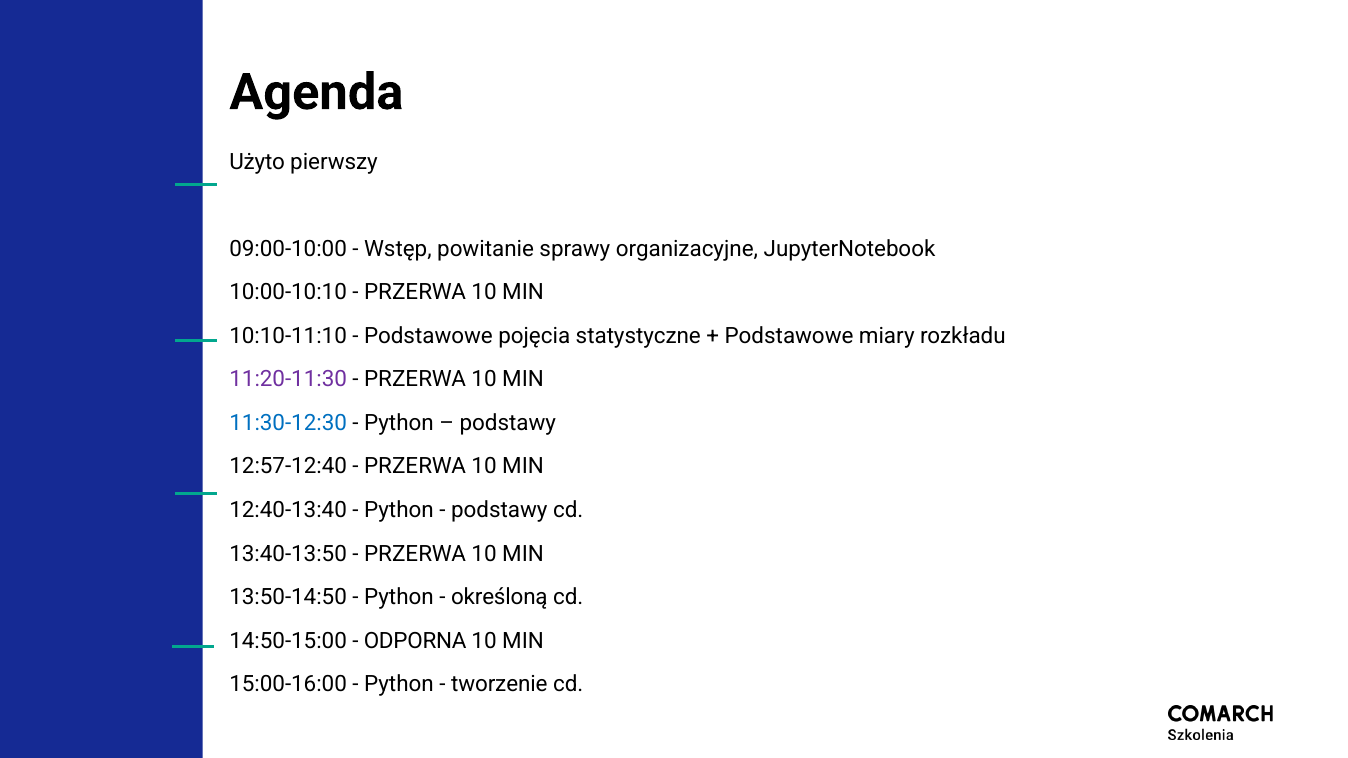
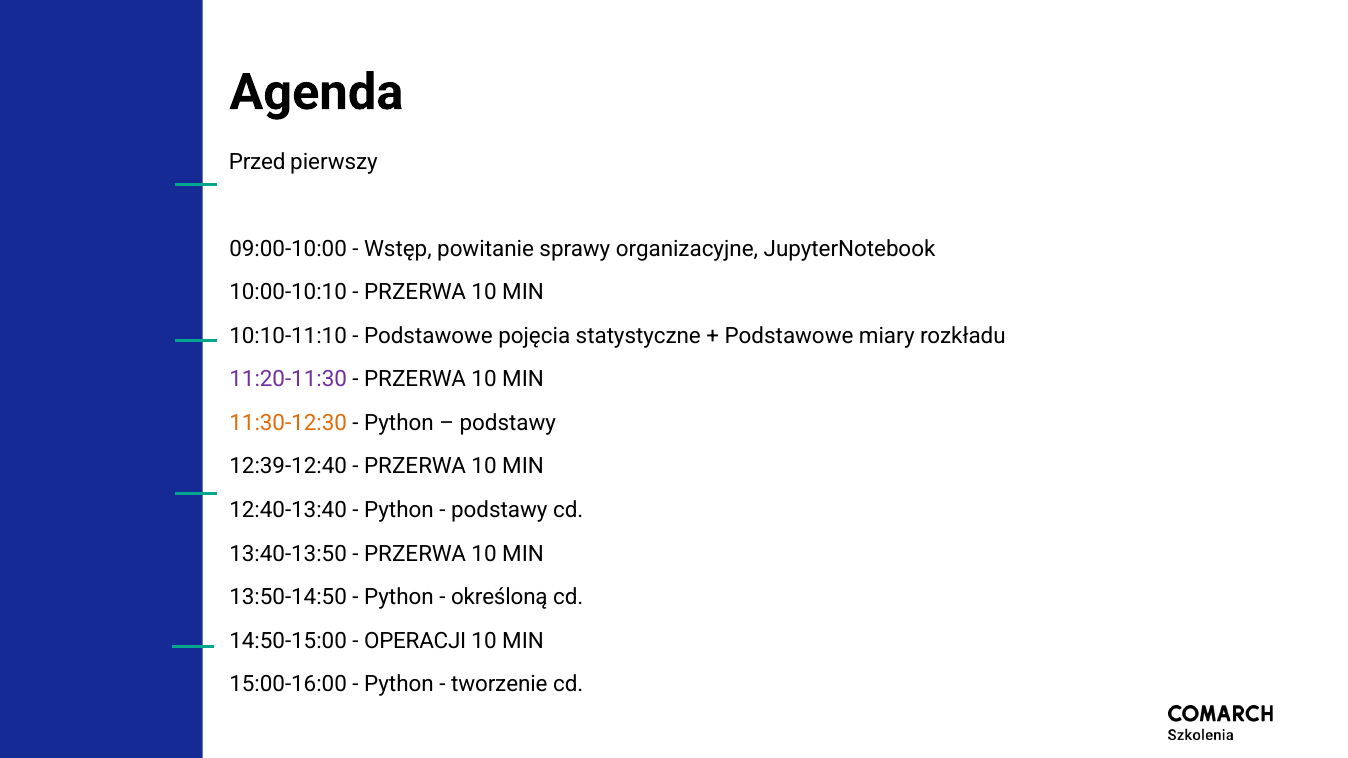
Użyto: Użyto -> Przed (257, 162)
11:30-12:30 colour: blue -> orange (288, 423)
12:57-12:40: 12:57-12:40 -> 12:39-12:40 (288, 467)
ODPORNA: ODPORNA -> OPERACJI (415, 641)
